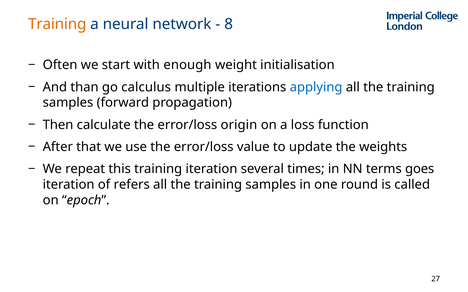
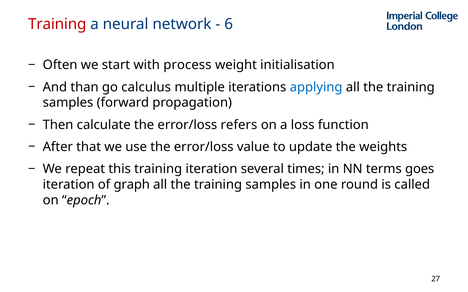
Training colour: orange -> red (57, 24)
8: 8 -> 6 (229, 24)
enough: enough -> process (187, 65)
origin: origin -> refers (239, 125)
refers: refers -> graph (132, 185)
